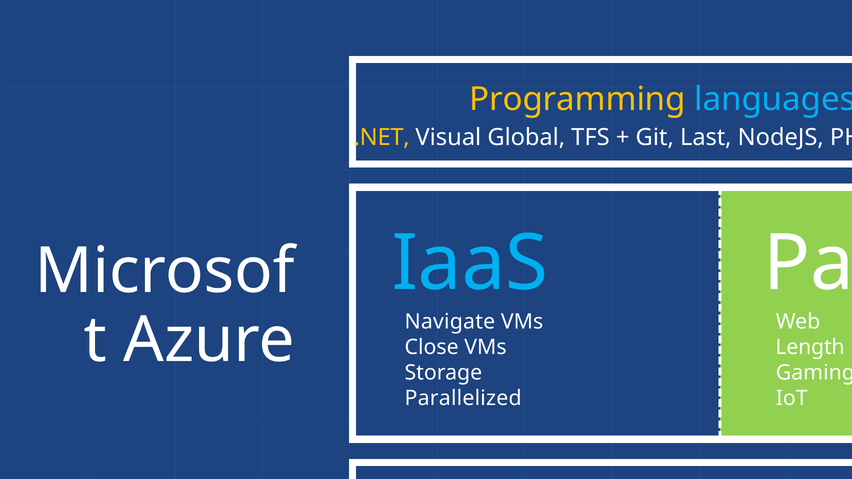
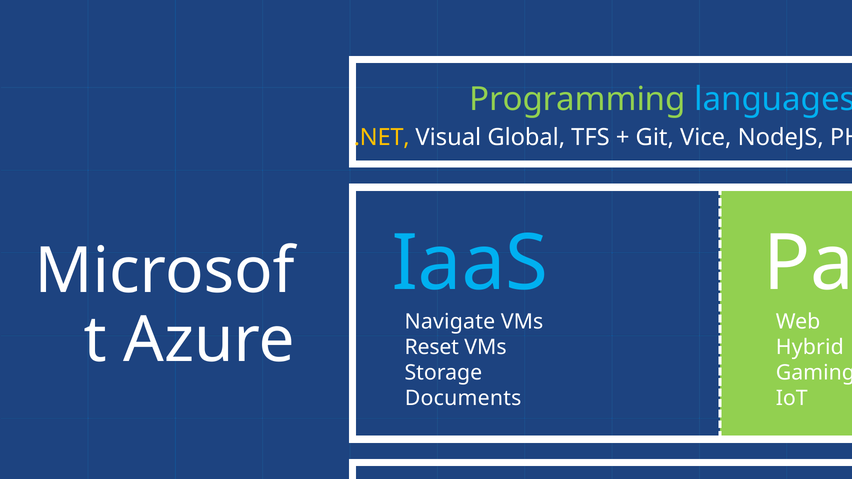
Programming colour: yellow -> light green (578, 99)
Last: Last -> Vice (706, 138)
Close: Close -> Reset (432, 347)
Length: Length -> Hybrid (810, 347)
Parallelized: Parallelized -> Documents (463, 398)
